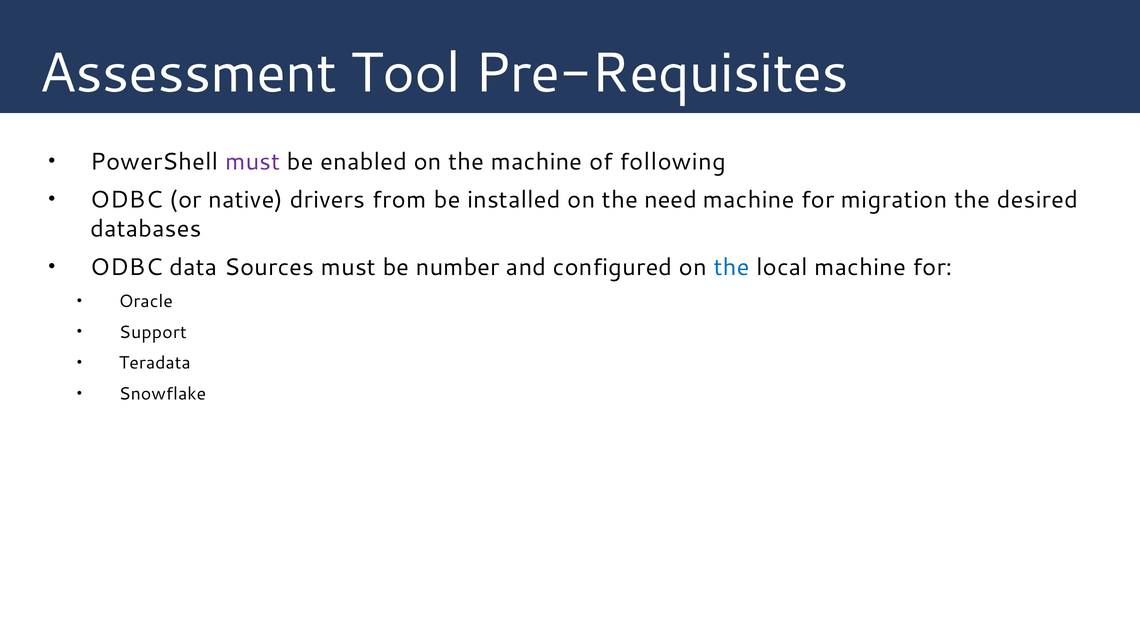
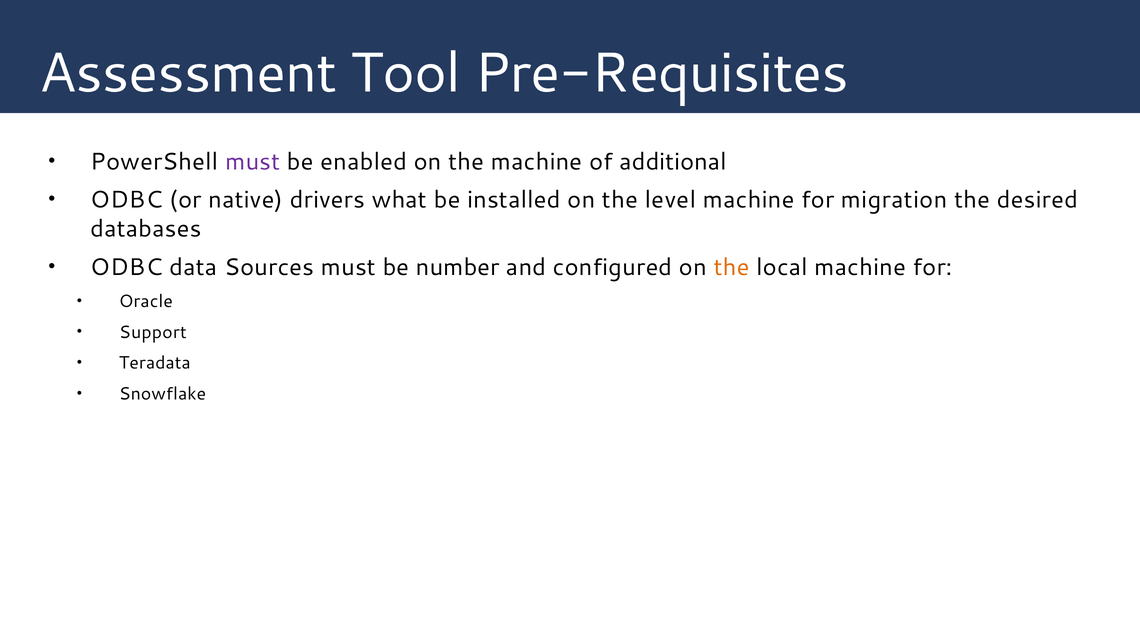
following: following -> additional (673, 162)
from: from -> what (399, 200)
need: need -> level (670, 200)
the colour: blue -> orange (732, 267)
